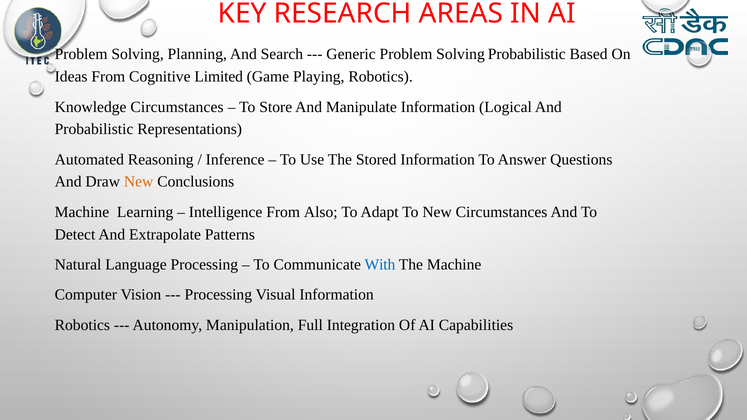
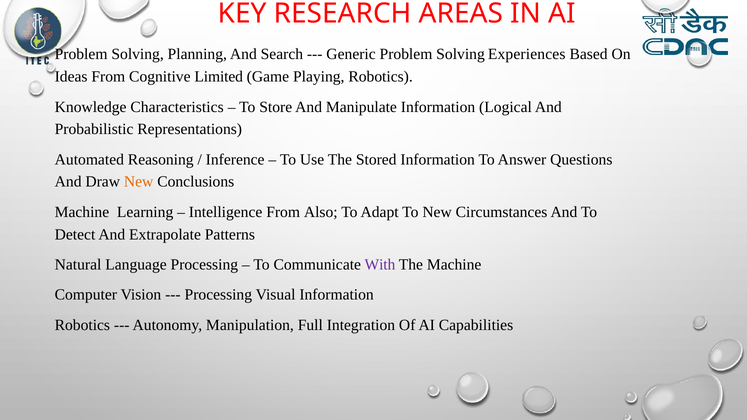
Solving Probabilistic: Probabilistic -> Experiences (527, 54)
Knowledge Circumstances: Circumstances -> Characteristics (177, 107)
With colour: blue -> purple (380, 265)
